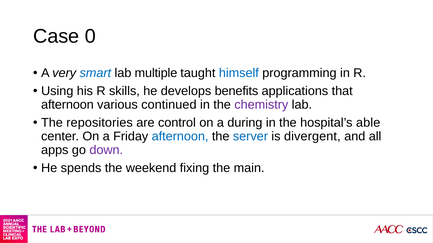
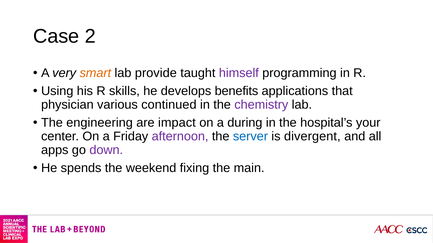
0: 0 -> 2 (90, 36)
smart colour: blue -> orange (95, 73)
multiple: multiple -> provide (156, 73)
himself colour: blue -> purple (239, 73)
afternoon: afternoon -> physician (67, 105)
repositories: repositories -> engineering (100, 123)
control: control -> impact (177, 123)
able: able -> your (368, 123)
afternoon colour: blue -> purple (180, 137)
